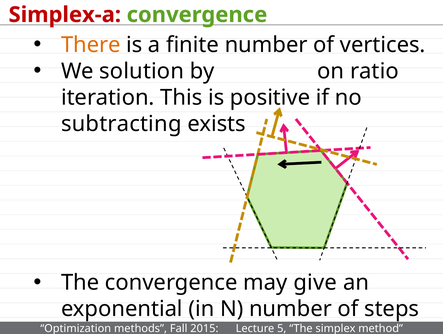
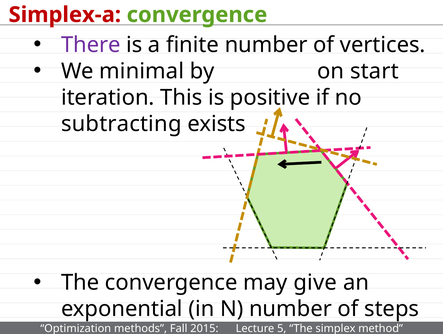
There colour: orange -> purple (91, 45)
solution: solution -> minimal (142, 71)
ratio: ratio -> start (374, 71)
